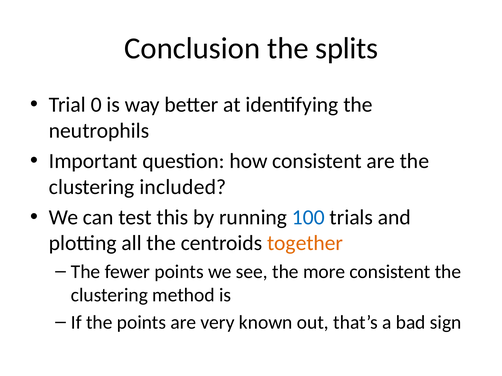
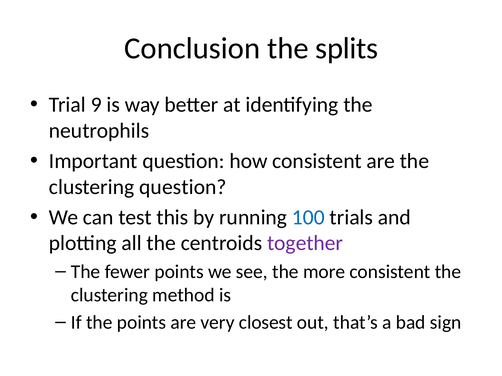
0: 0 -> 9 (96, 105)
clustering included: included -> question (183, 187)
together colour: orange -> purple (305, 244)
known: known -> closest (266, 323)
